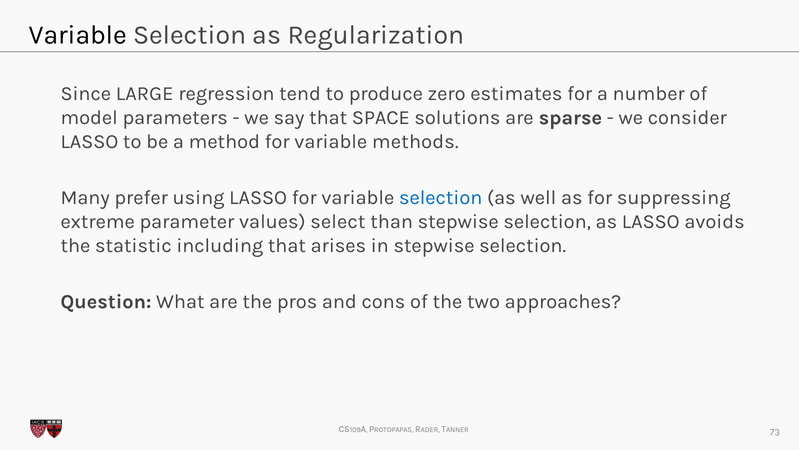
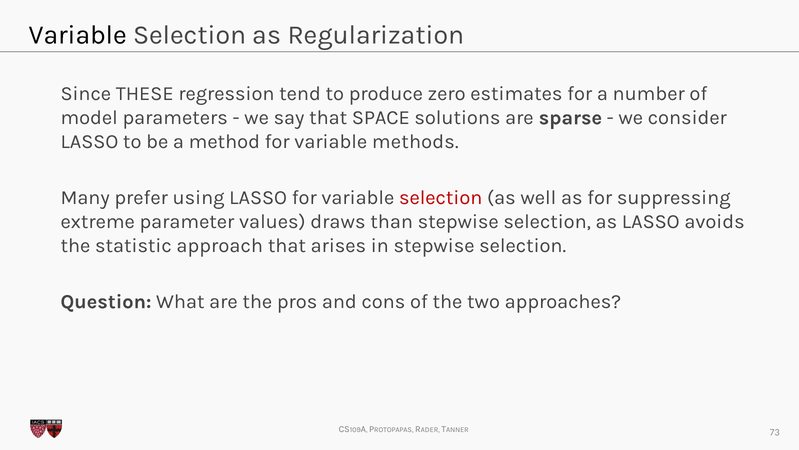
LARGE: LARGE -> THESE (145, 94)
selection colour: blue -> red (441, 197)
select: select -> draws (338, 221)
including: including -> approach (220, 245)
